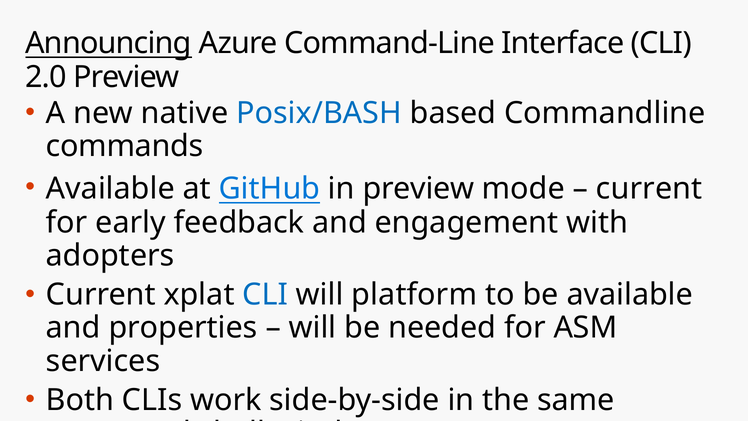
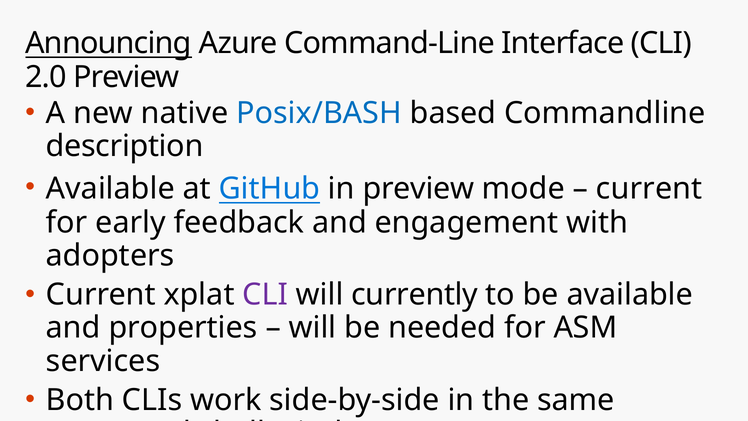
commands: commands -> description (125, 146)
CLI colour: blue -> purple (265, 295)
platform: platform -> currently (415, 295)
